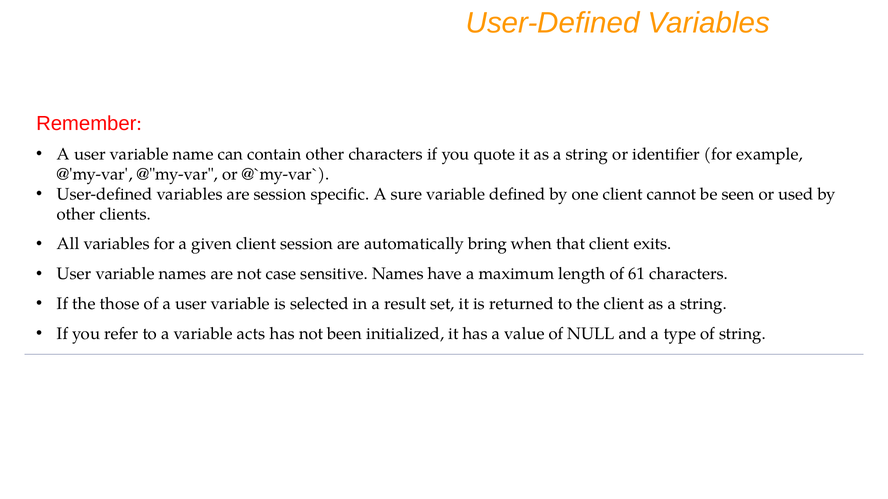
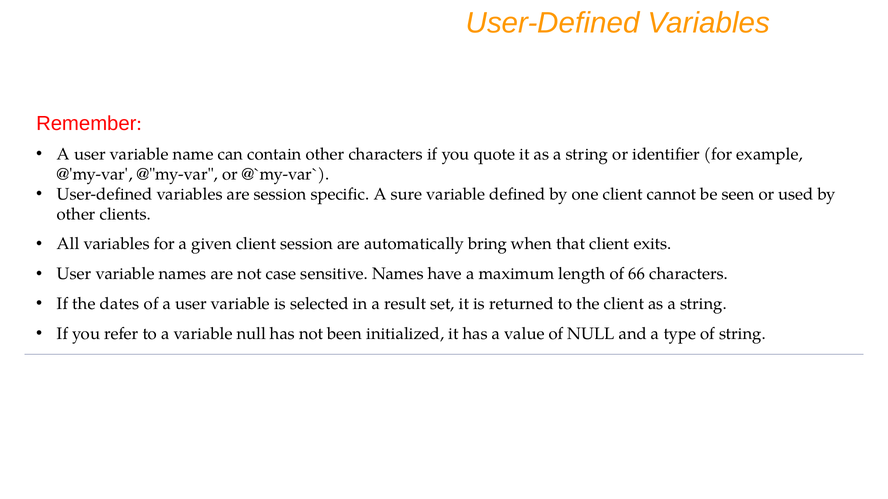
61: 61 -> 66 (637, 274)
those: those -> dates (120, 304)
variable acts: acts -> null (251, 334)
